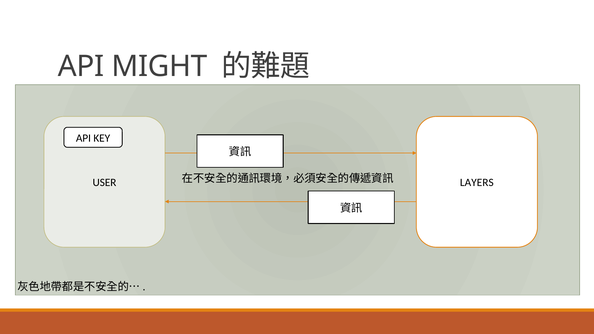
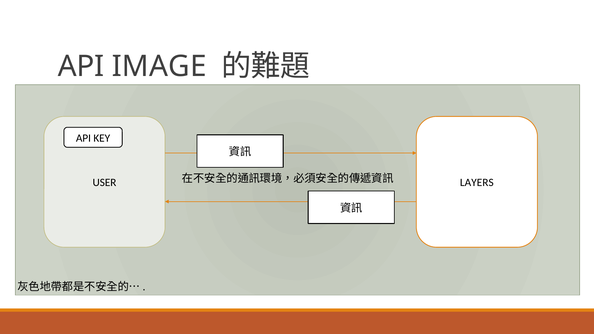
MIGHT: MIGHT -> IMAGE (159, 67)
